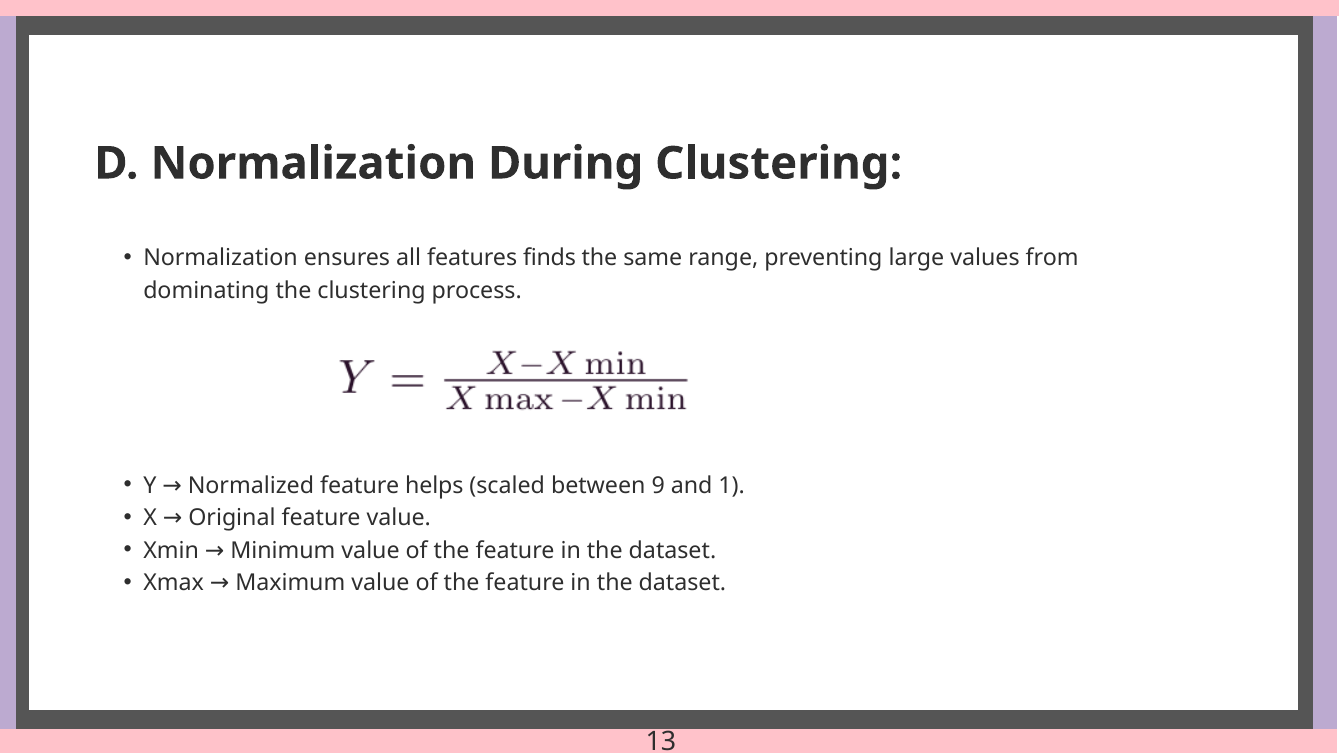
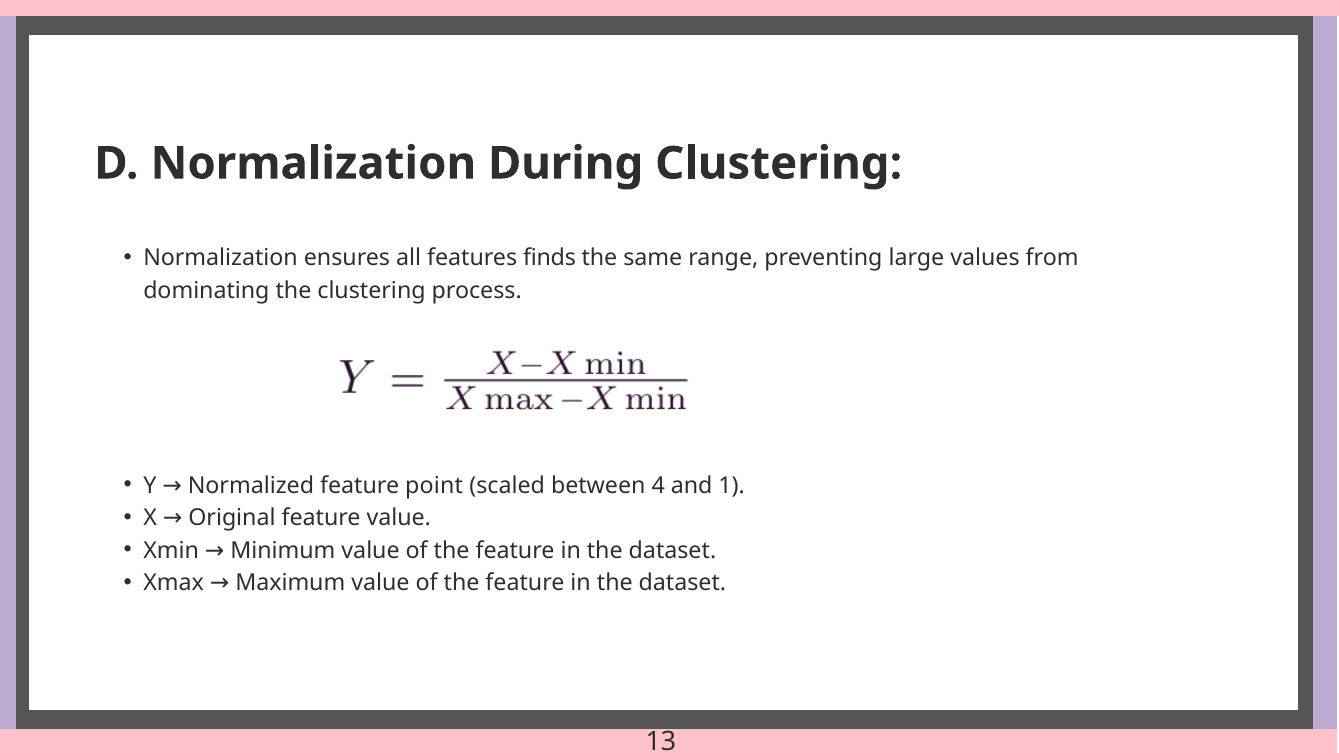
helps: helps -> point (434, 486)
9: 9 -> 4 (658, 486)
